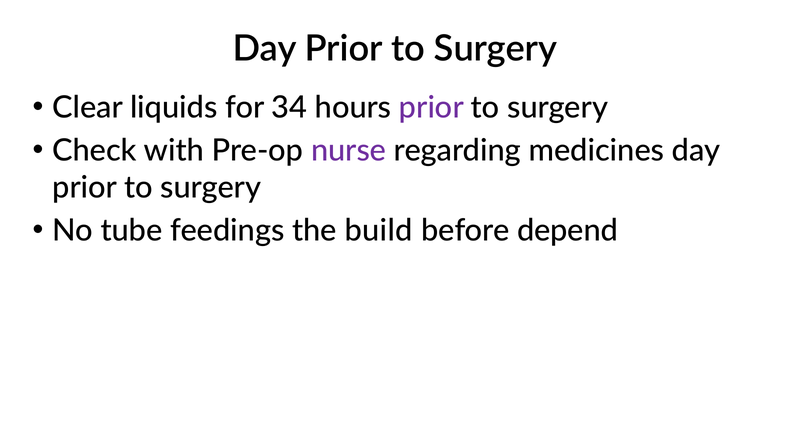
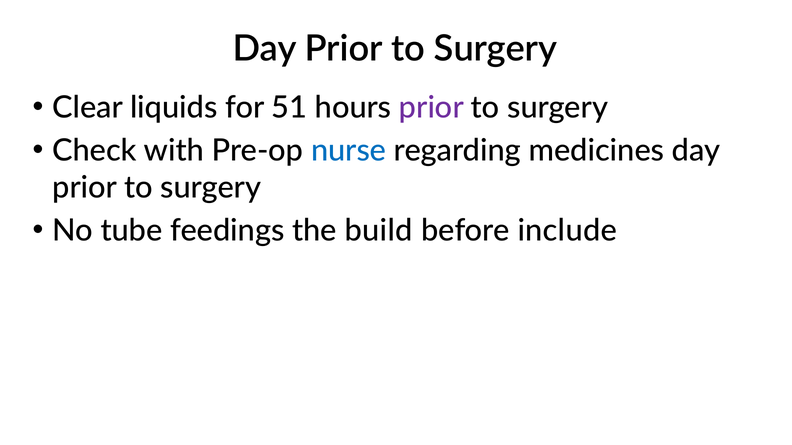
34: 34 -> 51 (289, 108)
nurse colour: purple -> blue (349, 151)
depend: depend -> include (567, 231)
